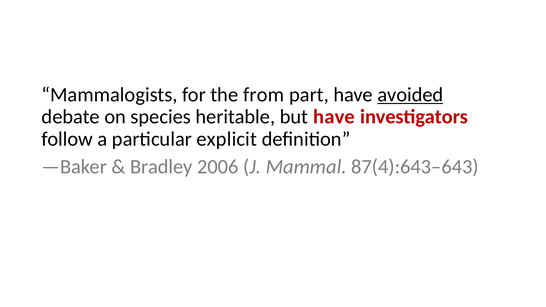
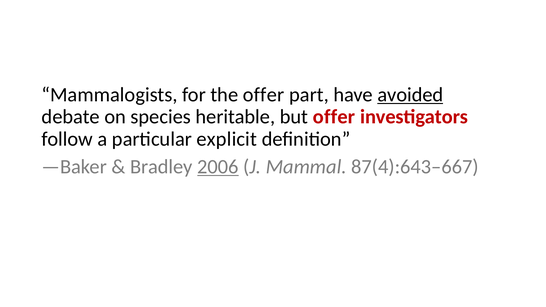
the from: from -> offer (264, 95)
but have: have -> offer (334, 117)
2006 underline: none -> present (218, 167)
87(4):643–643: 87(4):643–643 -> 87(4):643–667 (415, 167)
